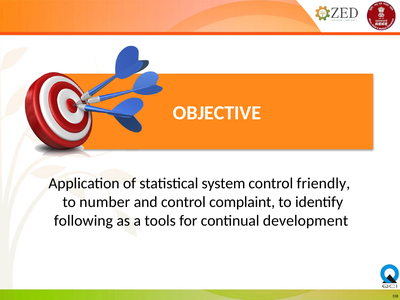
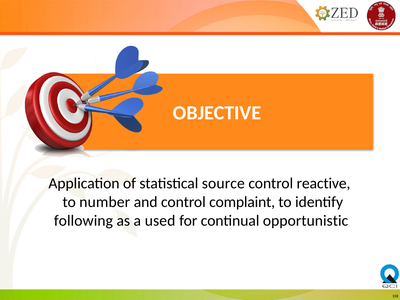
system: system -> source (223, 183)
friendly: friendly -> reactive (324, 183)
tools: tools -> used (160, 221)
development: development -> opportunistic (306, 221)
